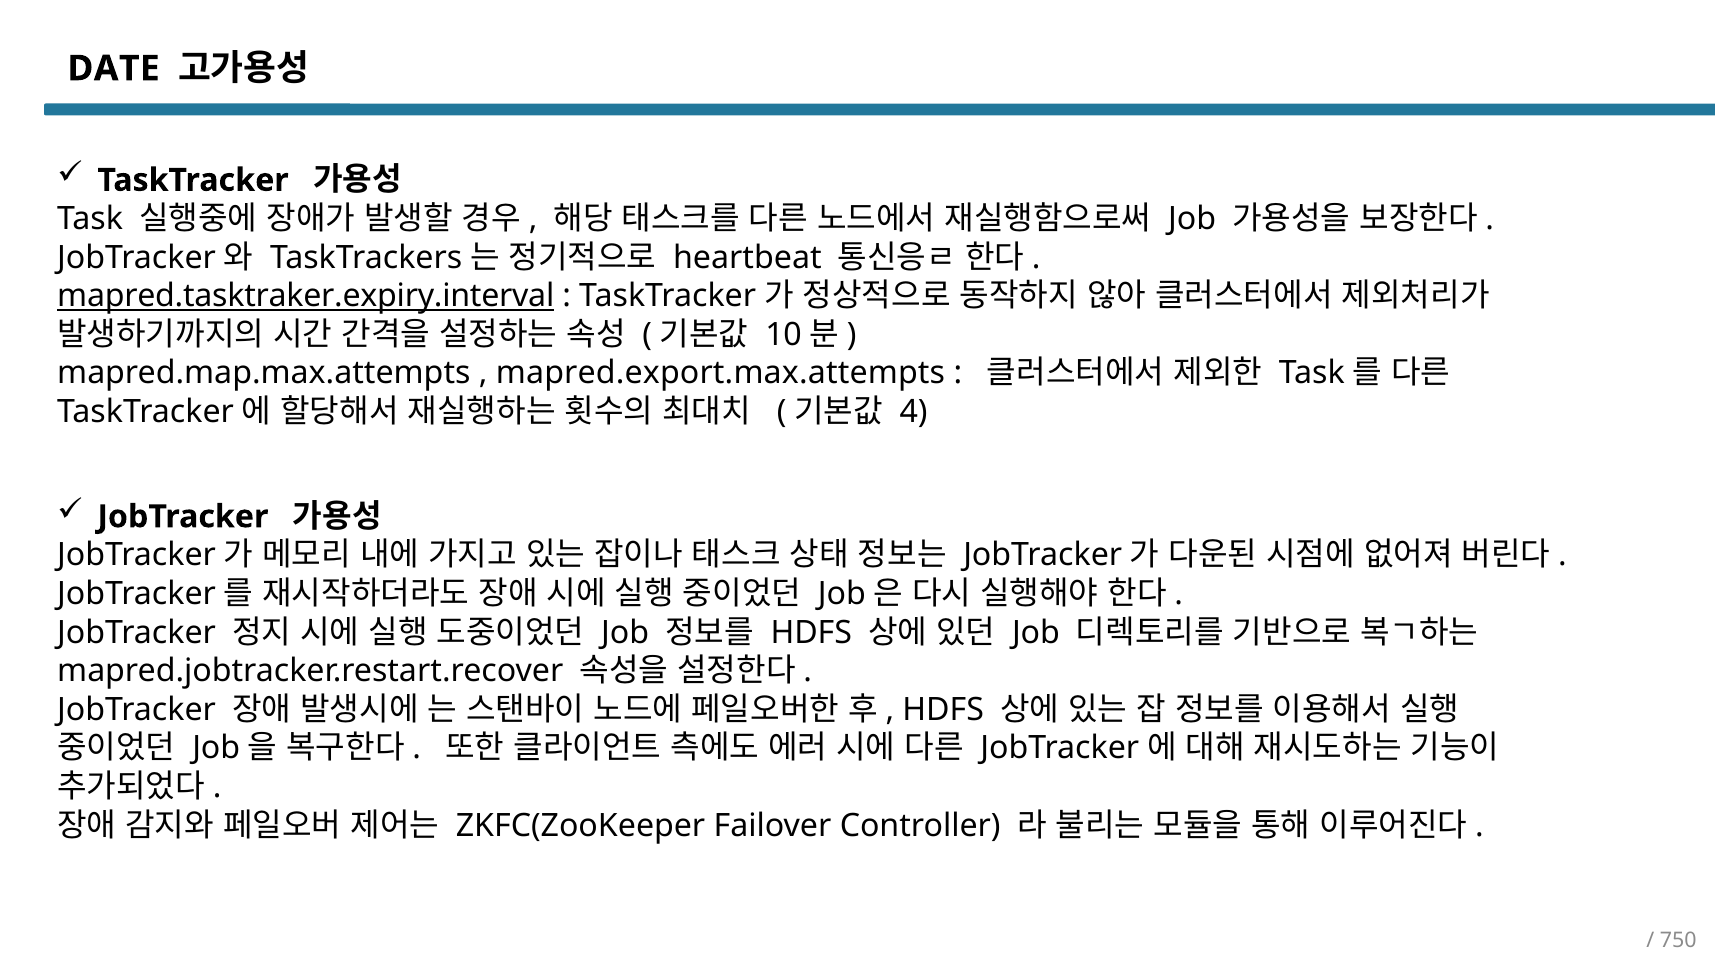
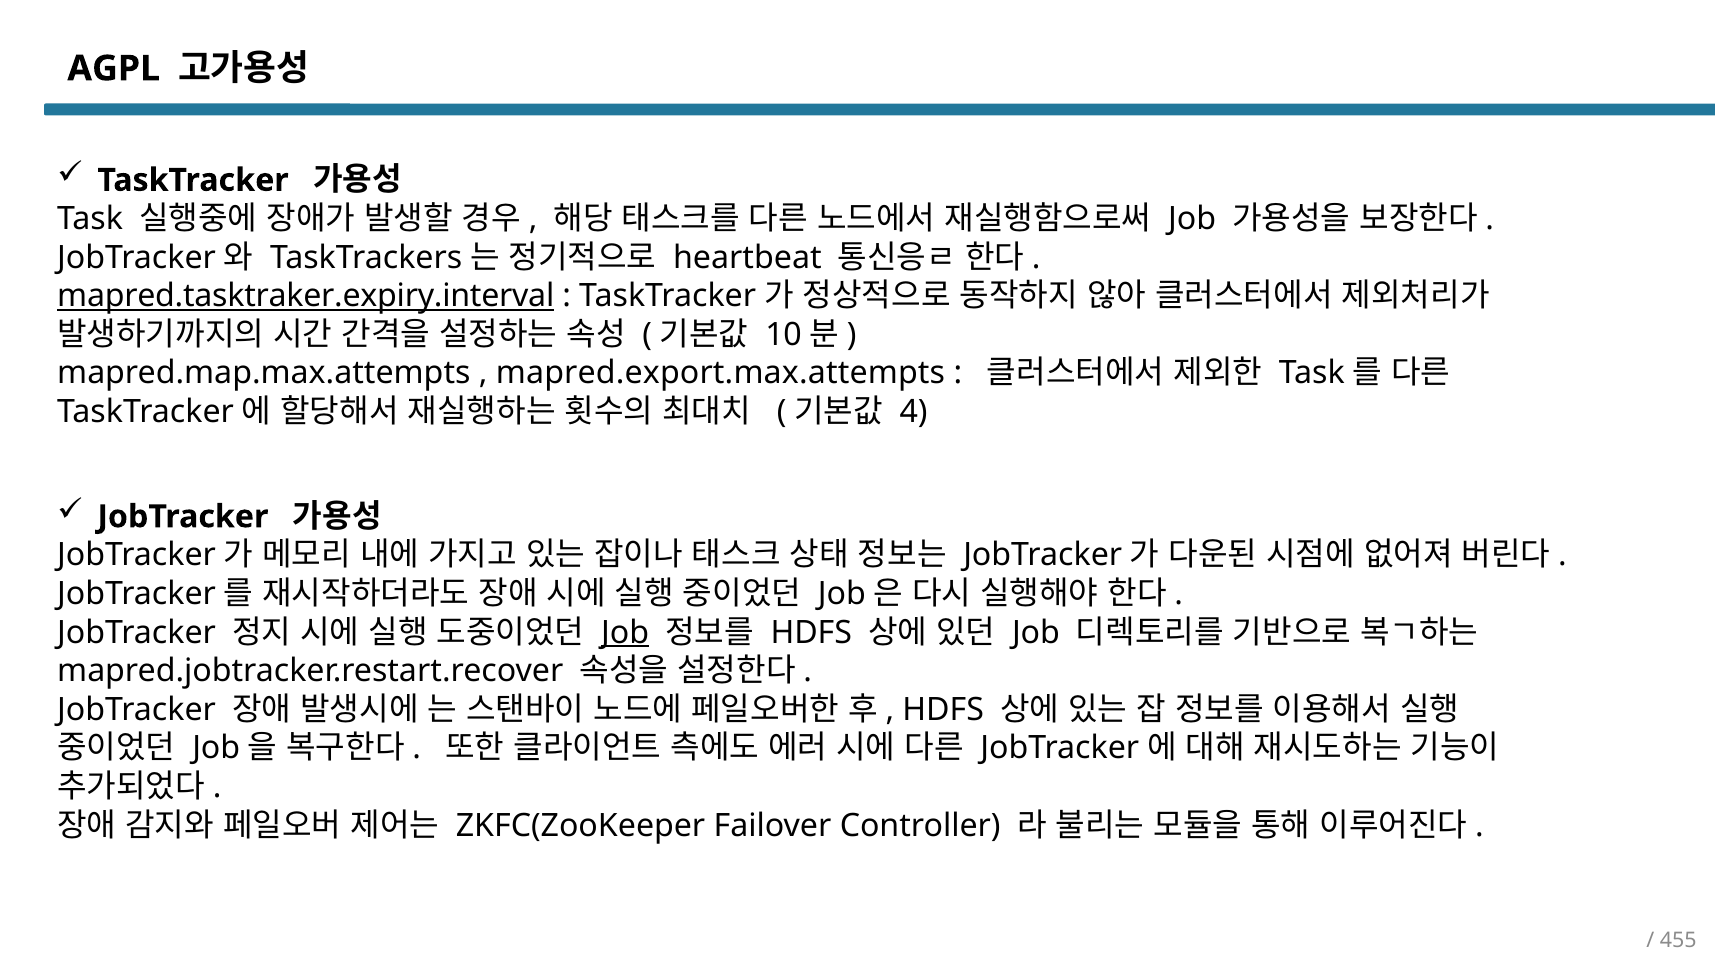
DATE: DATE -> AGPL (114, 68)
Job underline: none -> present (625, 632)
750: 750 -> 455 (1678, 940)
